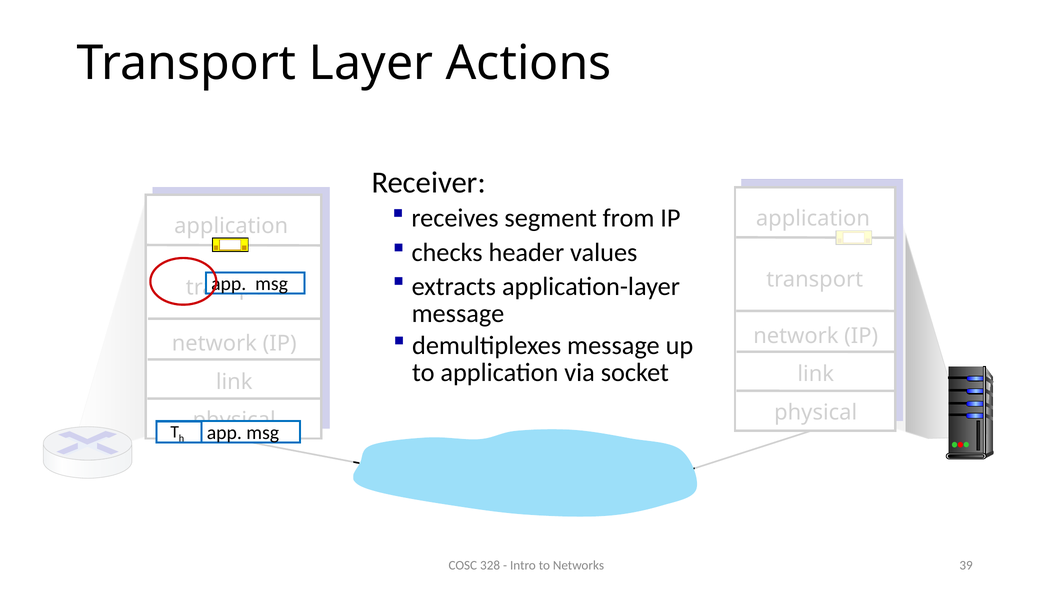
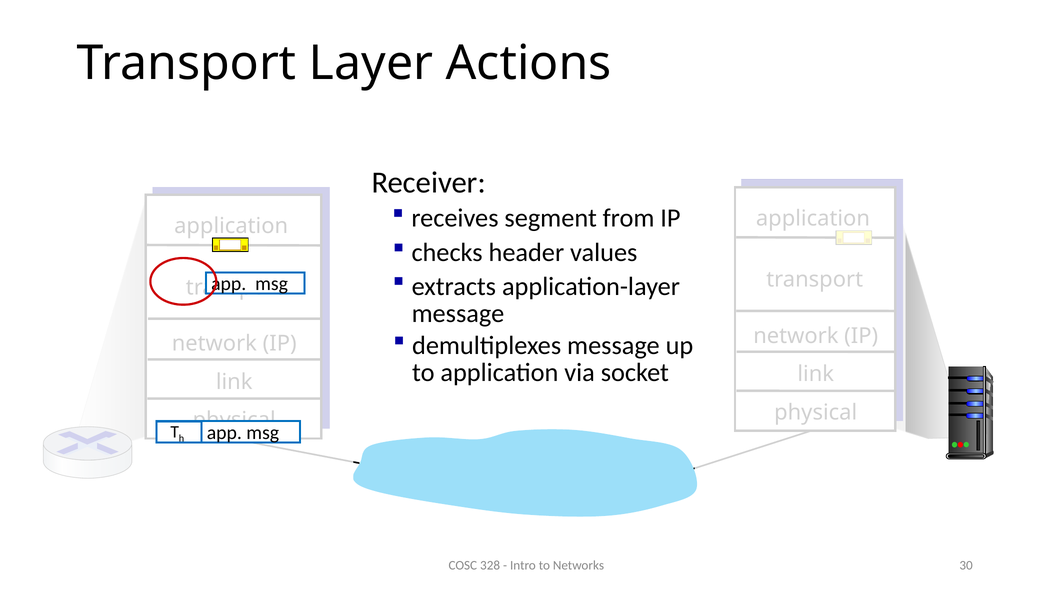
39: 39 -> 30 (966, 566)
